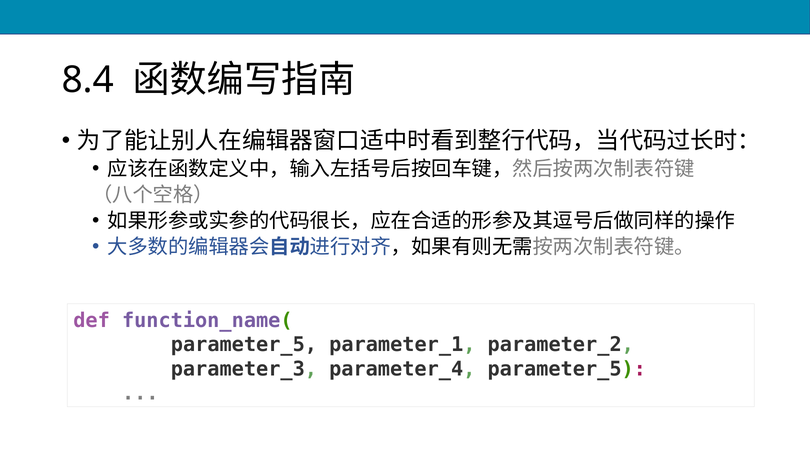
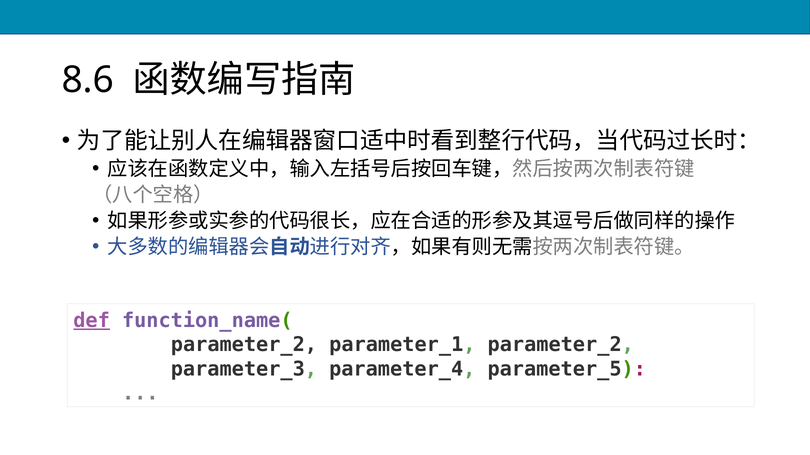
8.4: 8.4 -> 8.6 (88, 80)
def underline: none -> present (92, 321)
parameter_5: parameter_5 -> parameter_2 (244, 345)
